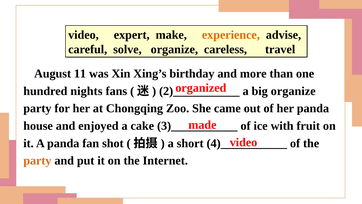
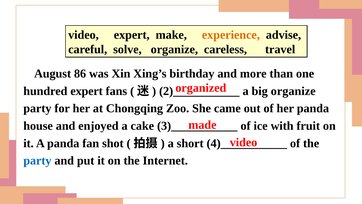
11: 11 -> 86 (80, 74)
hundred nights: nights -> expert (87, 91)
party colour: orange -> blue (37, 160)
